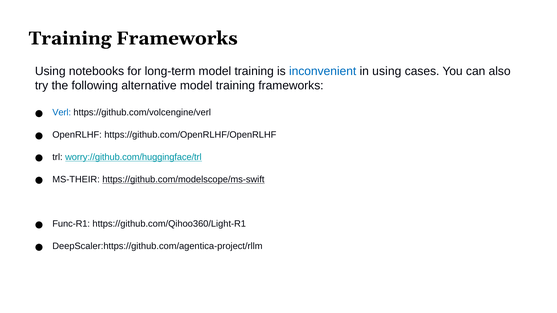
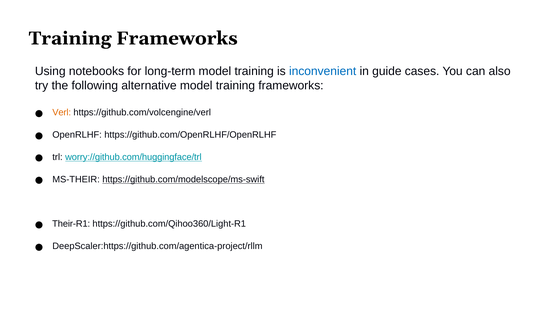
in using: using -> guide (387, 71)
Verl colour: blue -> orange (62, 113)
Func-R1: Func-R1 -> Their-R1 (71, 224)
